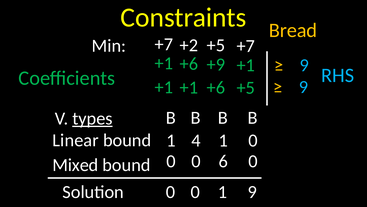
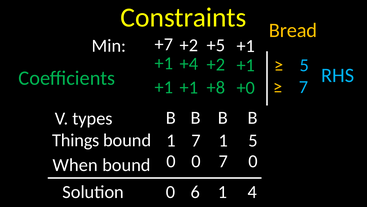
+7: +7 -> +1 (246, 46)
+6: +6 -> +4 (189, 64)
+9: +9 -> +2 (216, 64)
9: 9 -> 5 (304, 65)
9: 9 -> 7 (304, 87)
+1 +5: +5 -> +0 (246, 88)
+6: +6 -> +8 (216, 87)
types underline: present -> none (92, 118)
Linear: Linear -> Things (76, 140)
1 4: 4 -> 7 (196, 140)
1 0: 0 -> 5 (253, 140)
0 6: 6 -> 7 (223, 161)
Mixed: Mixed -> When (75, 165)
0: 0 -> 6 (195, 192)
1 9: 9 -> 4 (252, 192)
